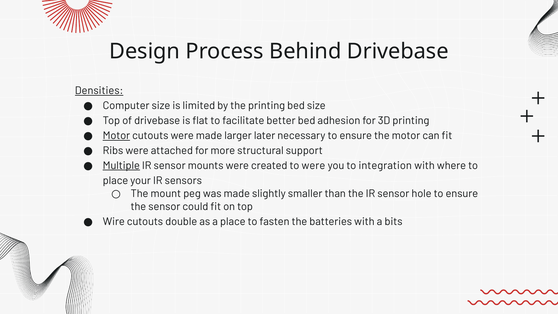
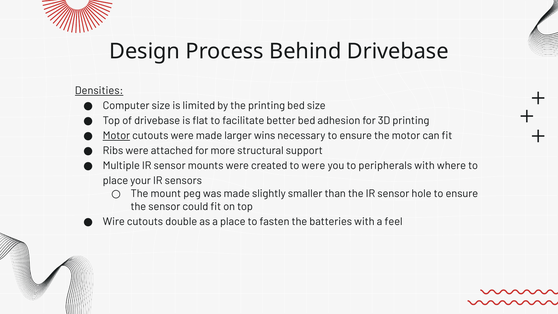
later: later -> wins (265, 135)
Multiple underline: present -> none (121, 165)
integration: integration -> peripherals (385, 165)
bits: bits -> feel (394, 221)
